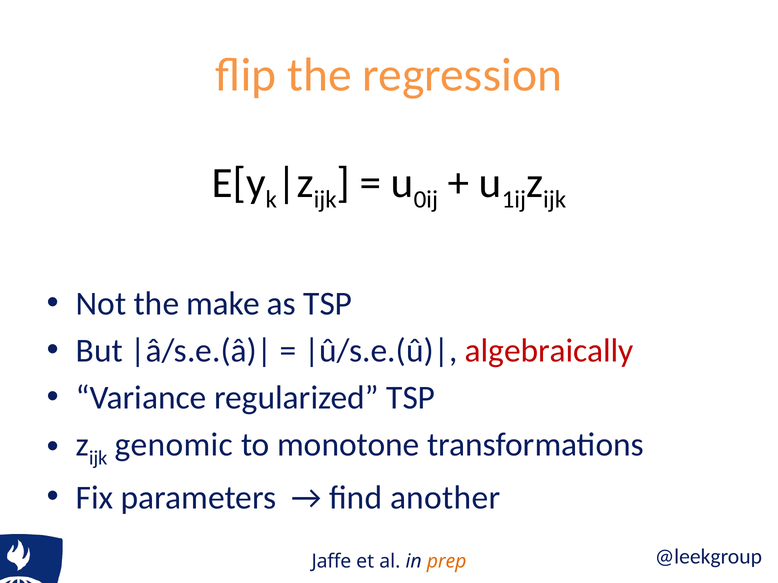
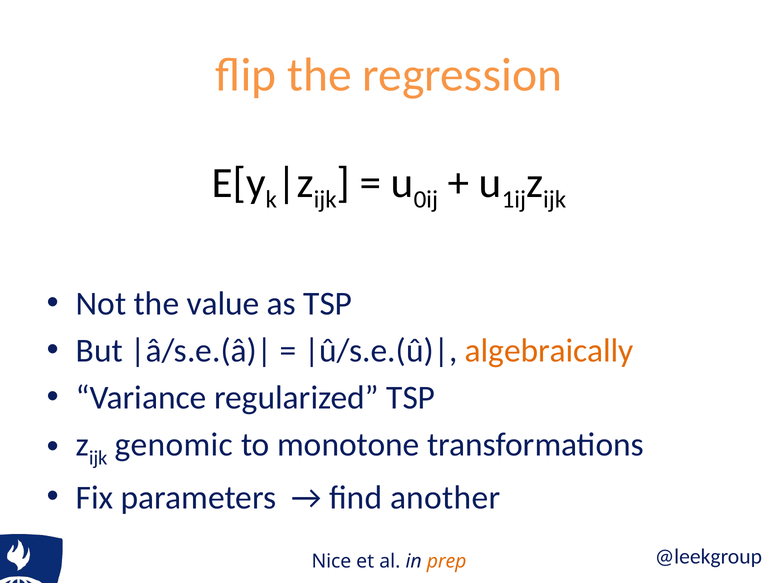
make: make -> value (223, 304)
algebraically colour: red -> orange (549, 351)
Jaffe: Jaffe -> Nice (331, 562)
